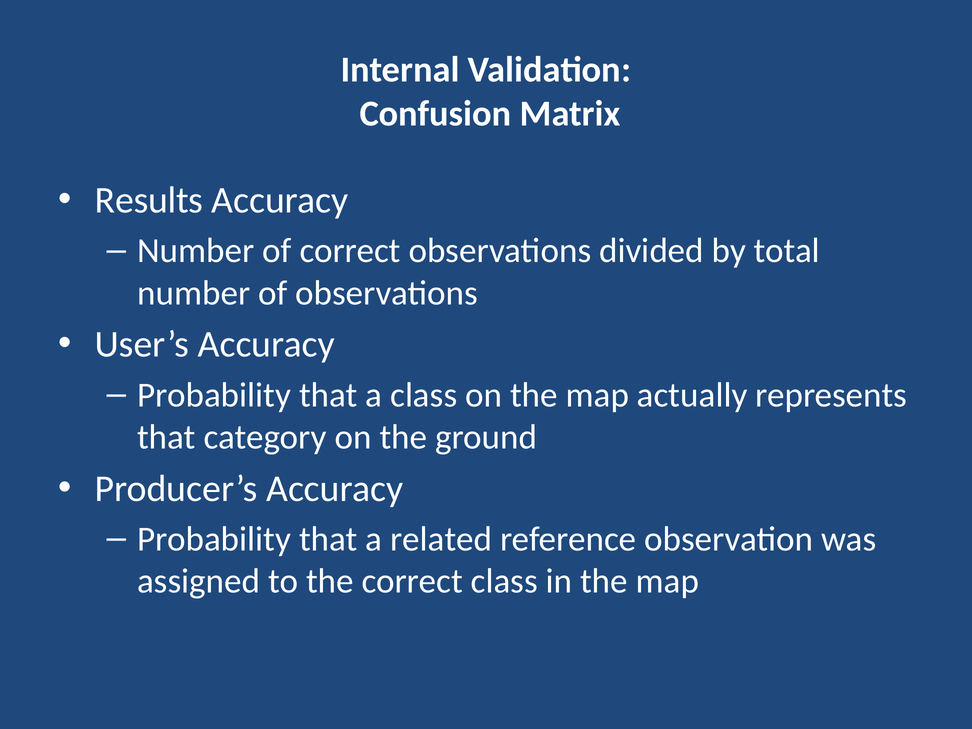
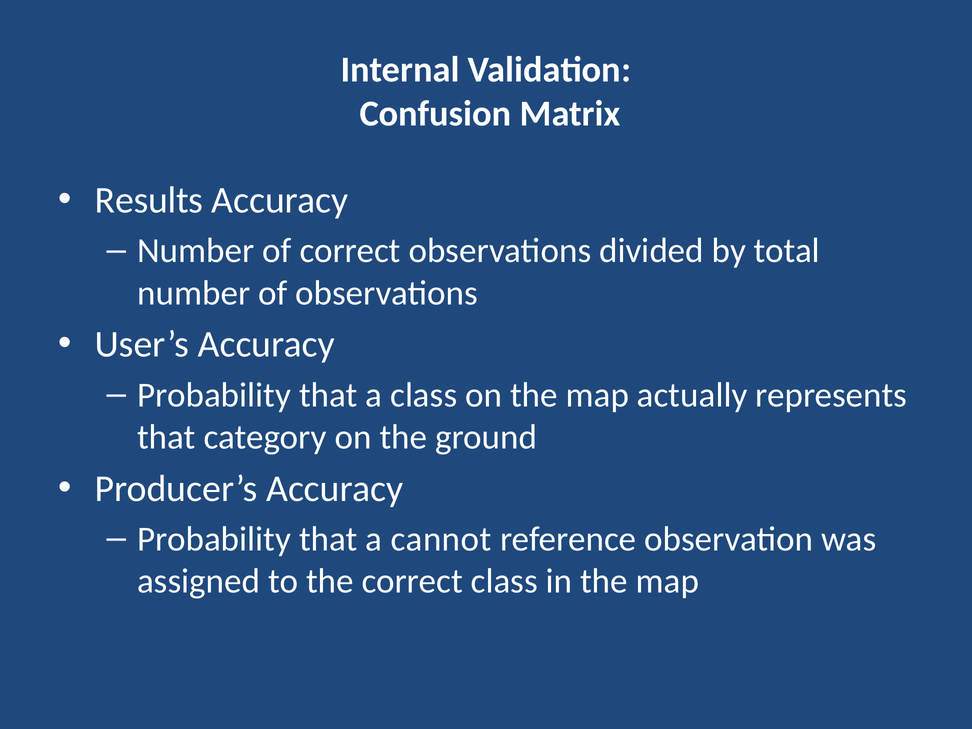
related: related -> cannot (441, 539)
